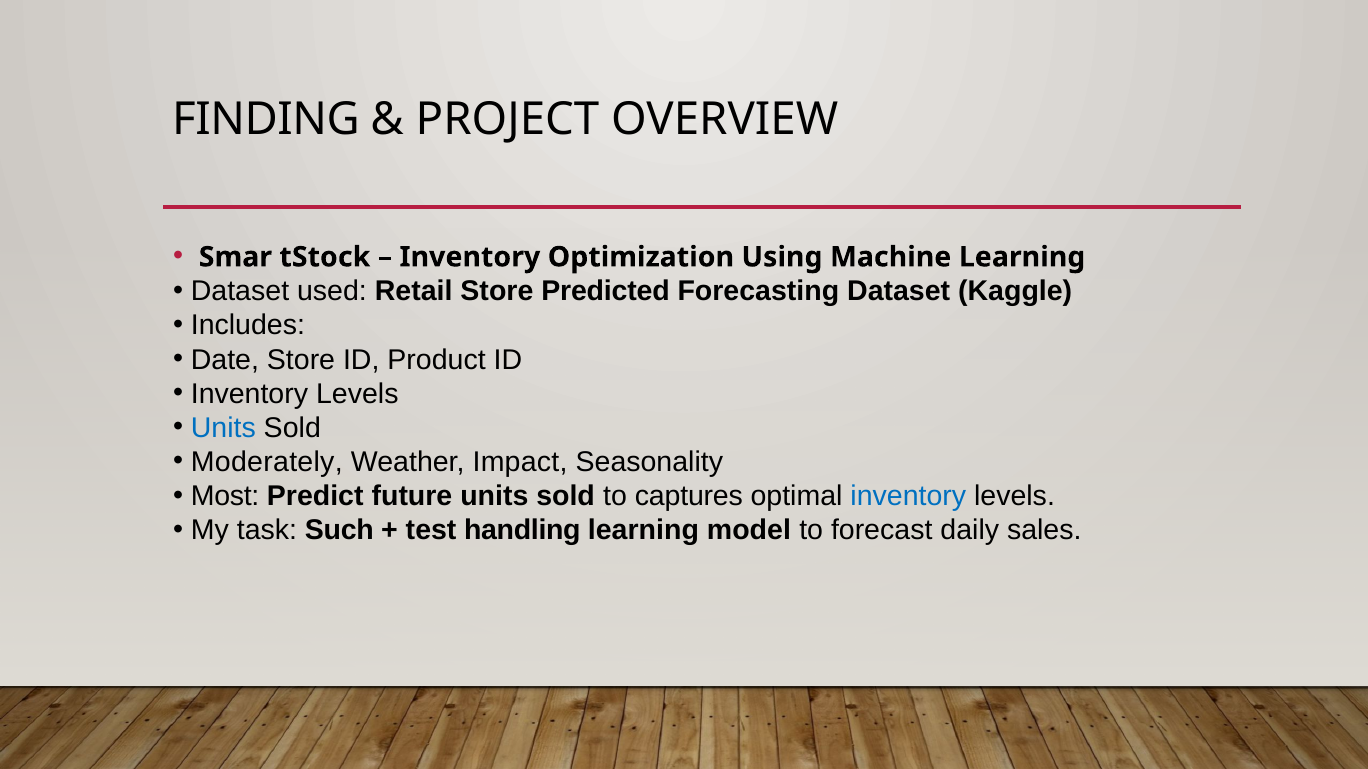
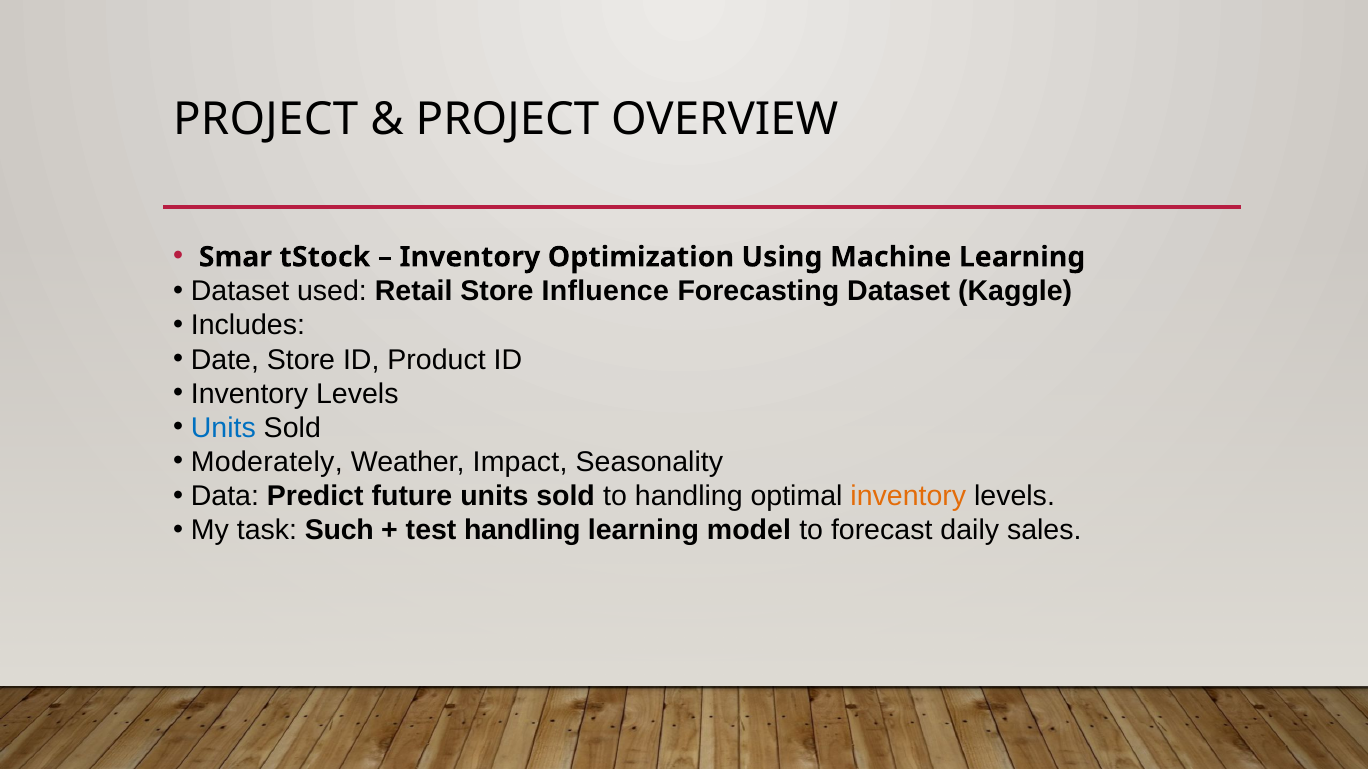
FINDING: FINDING -> PROJECT (266, 120)
Predicted: Predicted -> Influence (605, 291)
Most: Most -> Data (225, 497)
to captures: captures -> handling (689, 497)
inventory colour: blue -> orange (908, 497)
